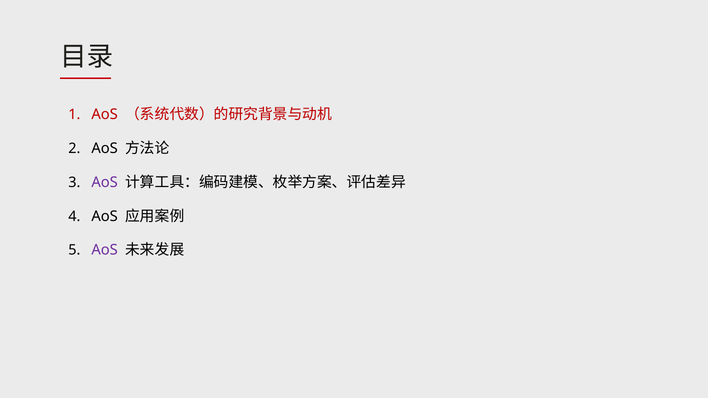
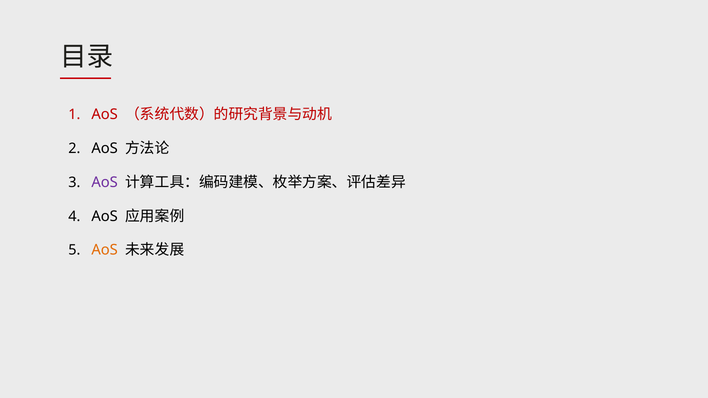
AoS colour: purple -> orange (105, 250)
